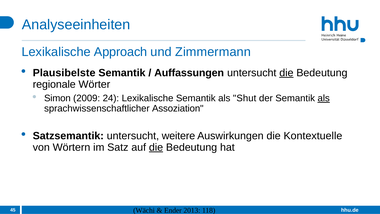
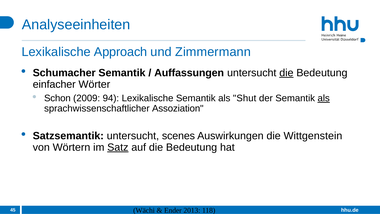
Plausibelste: Plausibelste -> Schumacher (64, 73)
regionale: regionale -> einfacher (54, 84)
Simon: Simon -> Schon (57, 98)
24: 24 -> 94 (111, 98)
weitere: weitere -> scenes (178, 136)
Kontextuelle: Kontextuelle -> Wittgenstein (313, 136)
Satz underline: none -> present (118, 147)
die underline: present -> none (156, 147)
